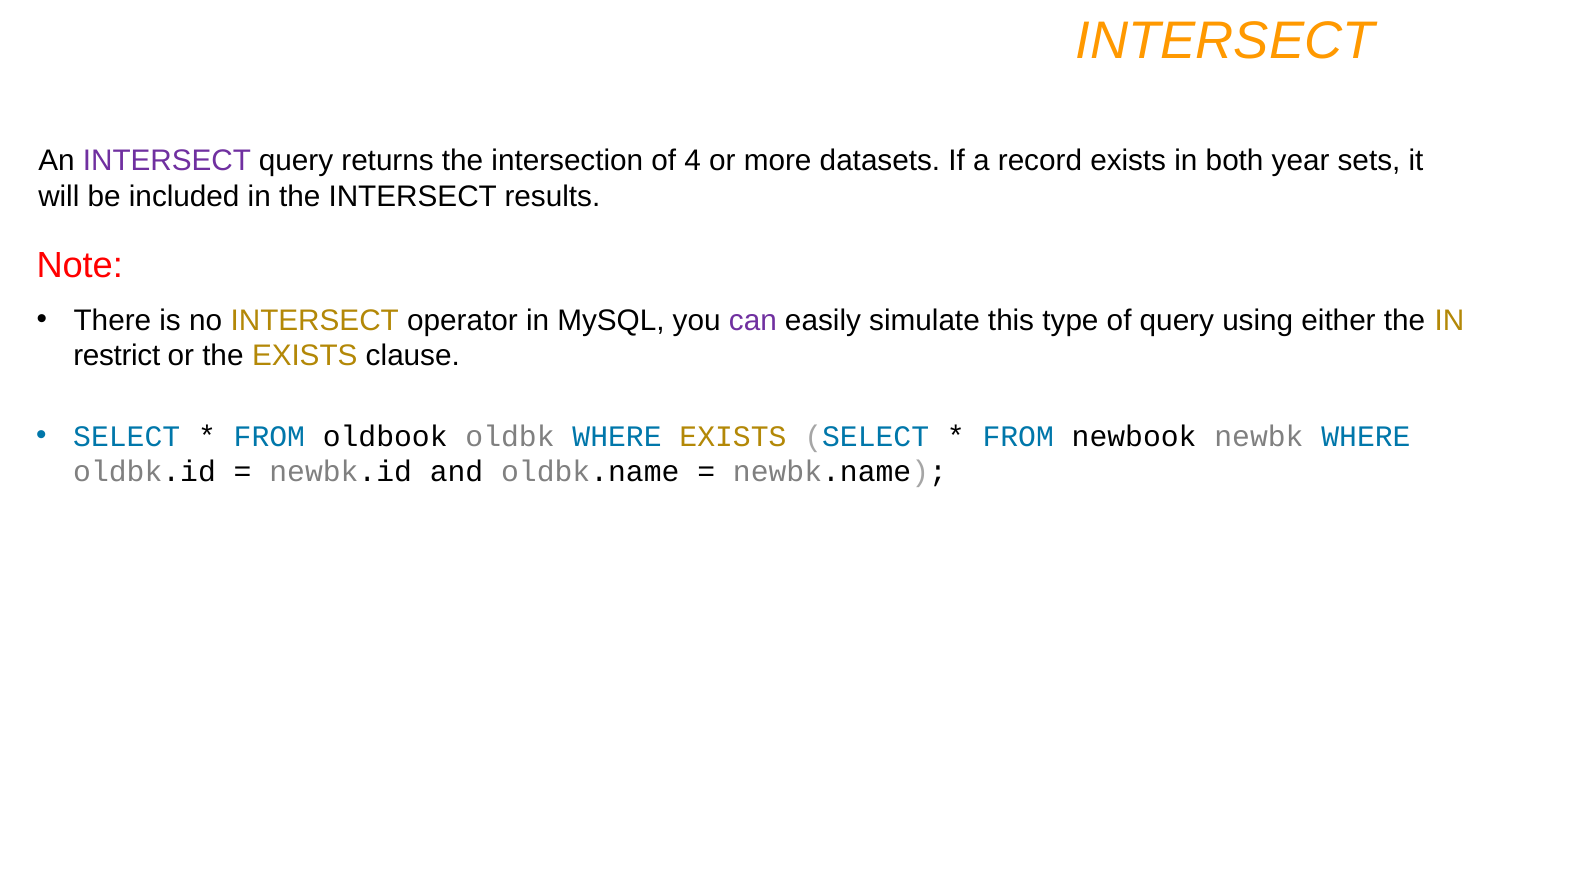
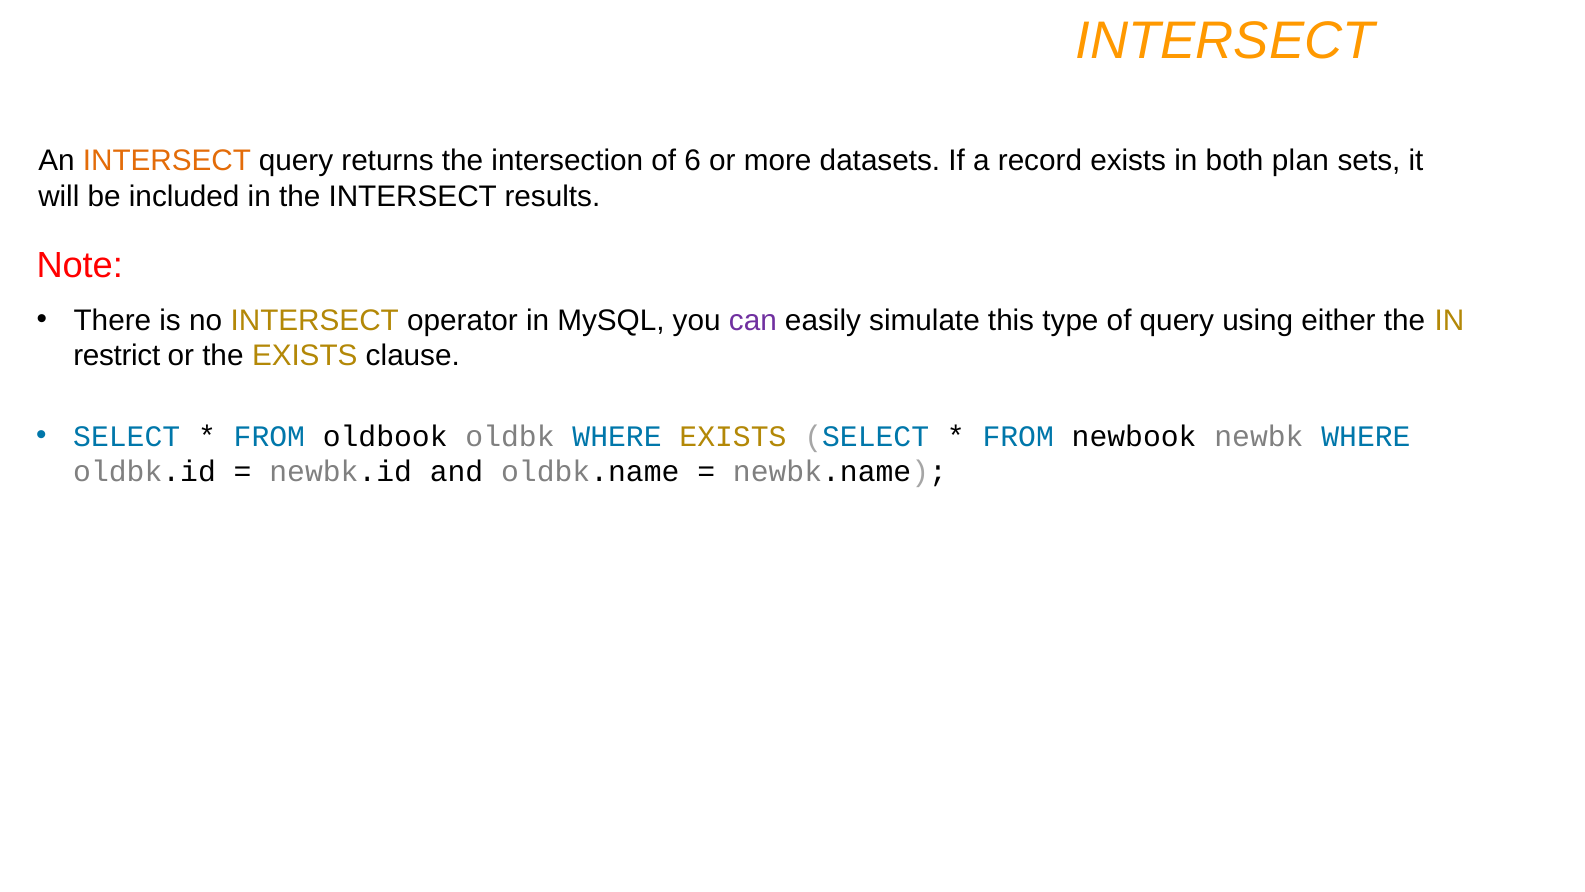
INTERSECT colour: purple -> orange (167, 161)
4: 4 -> 6 (693, 161)
year: year -> plan (1300, 161)
